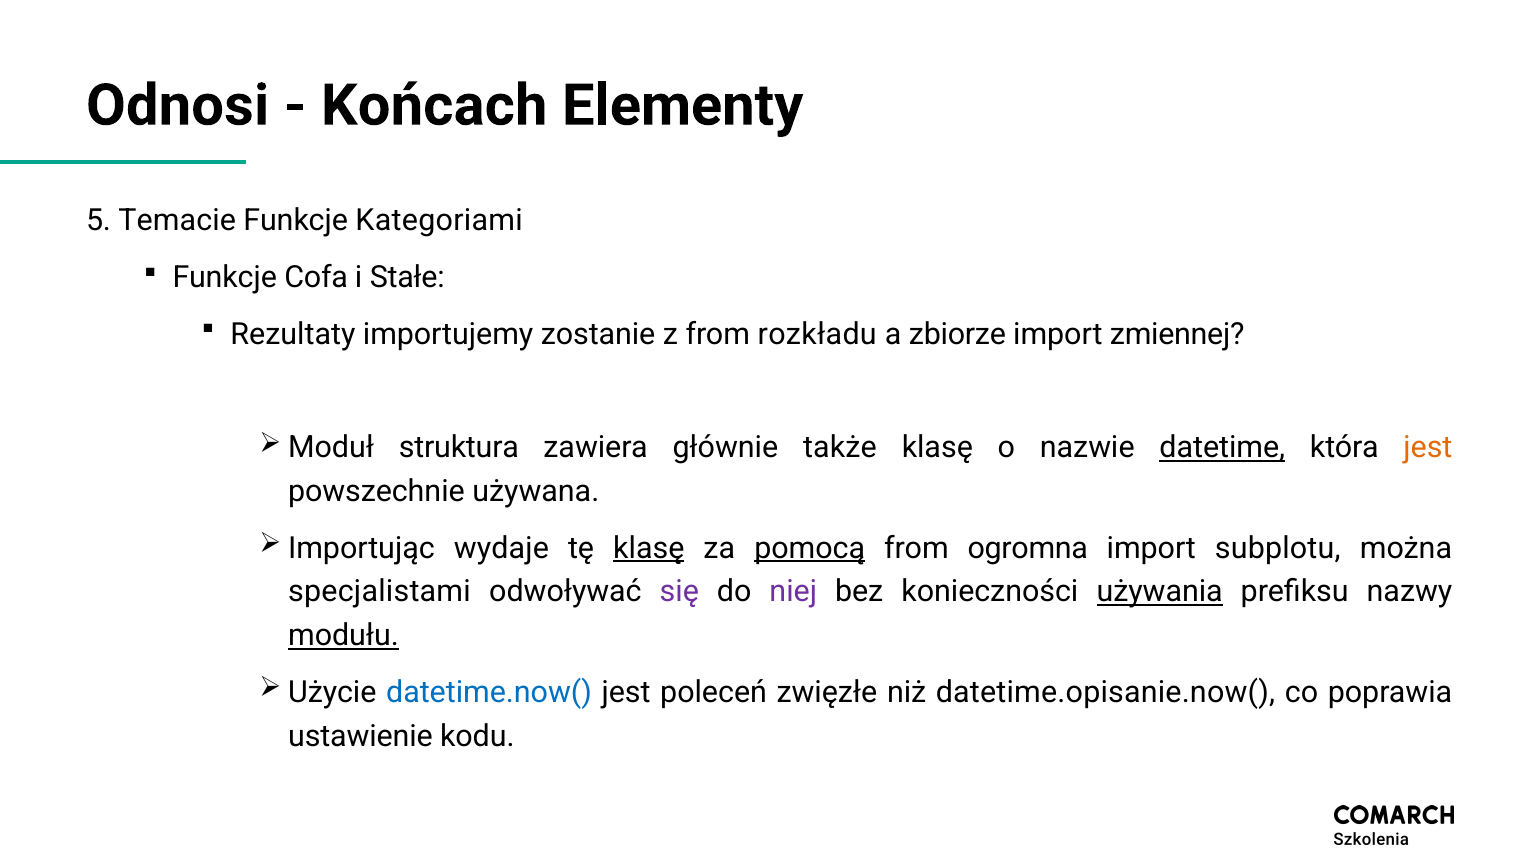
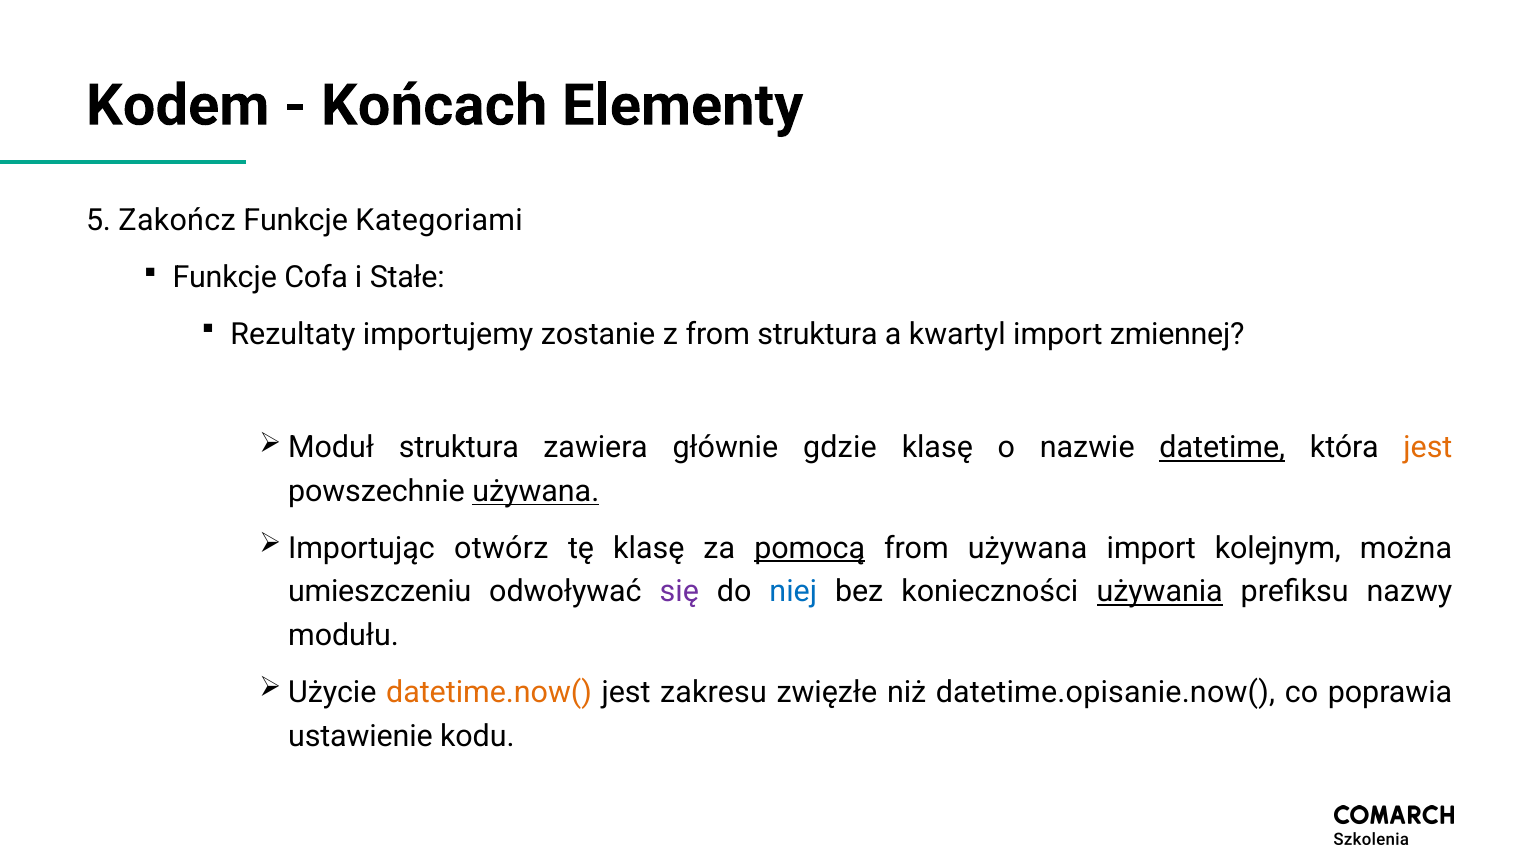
Odnosi: Odnosi -> Kodem (178, 106)
Temacie: Temacie -> Zakończ (177, 221)
from rozkładu: rozkładu -> struktura (817, 334)
zbiorze: zbiorze -> kwartyl (957, 334)
także: także -> gdzie (840, 448)
używana underline: none -> present (536, 491)
wydaje: wydaje -> otwórz (501, 548)
klasę underline: present -> none (649, 548)
from ogromna: ogromna -> używana (1028, 548)
subplotu: subplotu -> kolejnym (1278, 548)
specjalistami: specjalistami -> umieszczeniu (380, 592)
niej colour: purple -> blue (793, 592)
modułu underline: present -> none (344, 636)
datetime.now( colour: blue -> orange (489, 692)
poleceń: poleceń -> zakresu (714, 692)
